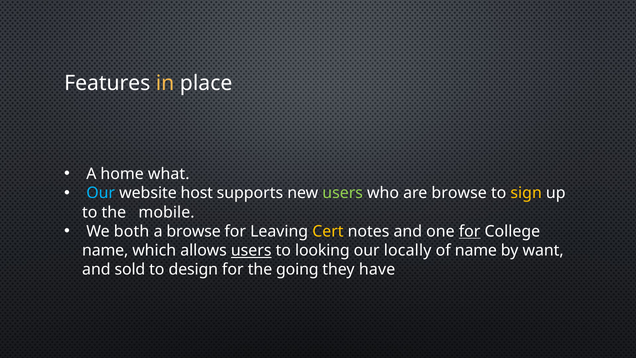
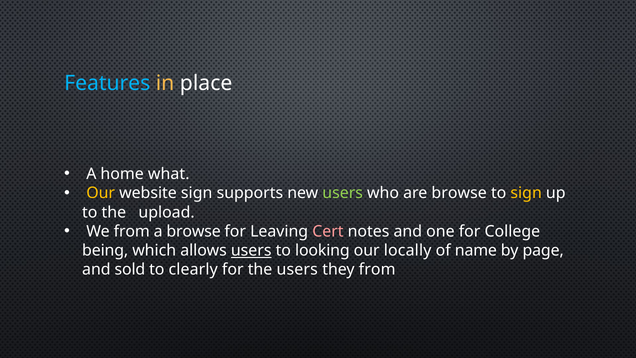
Features colour: white -> light blue (107, 83)
Our colour: light blue -> yellow (101, 193)
website host: host -> sign (197, 193)
mobile: mobile -> upload (167, 212)
We both: both -> from (132, 231)
Cert colour: yellow -> pink (328, 231)
for underline: present -> none (470, 231)
name: name -> being (105, 250)
want: want -> page (543, 250)
design: design -> clearly (193, 269)
the going: going -> users (297, 269)
they have: have -> from (377, 269)
